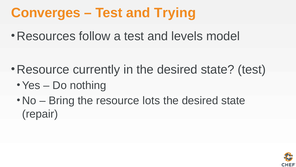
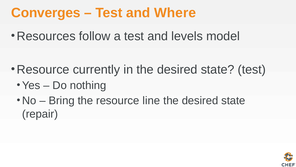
Trying: Trying -> Where (175, 13)
lots: lots -> line (151, 100)
